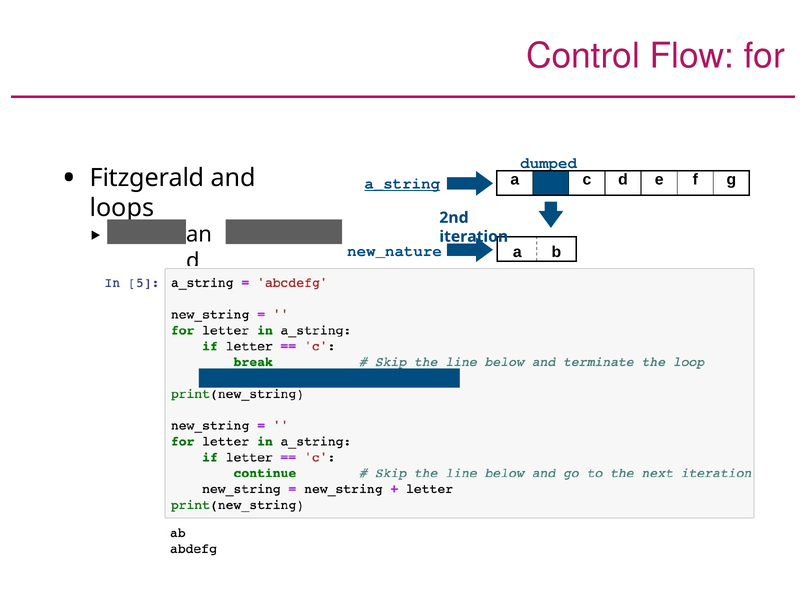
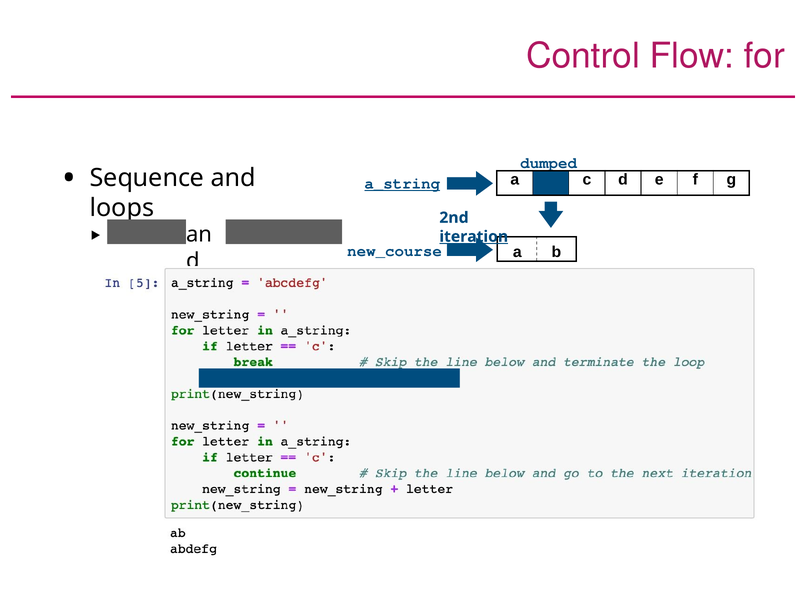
Fitzgerald: Fitzgerald -> Sequence (147, 178)
iteration underline: none -> present (474, 237)
new_nature: new_nature -> new_course (395, 251)
